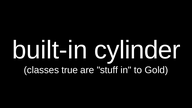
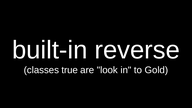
cylinder: cylinder -> reverse (137, 50)
stuff: stuff -> look (107, 70)
